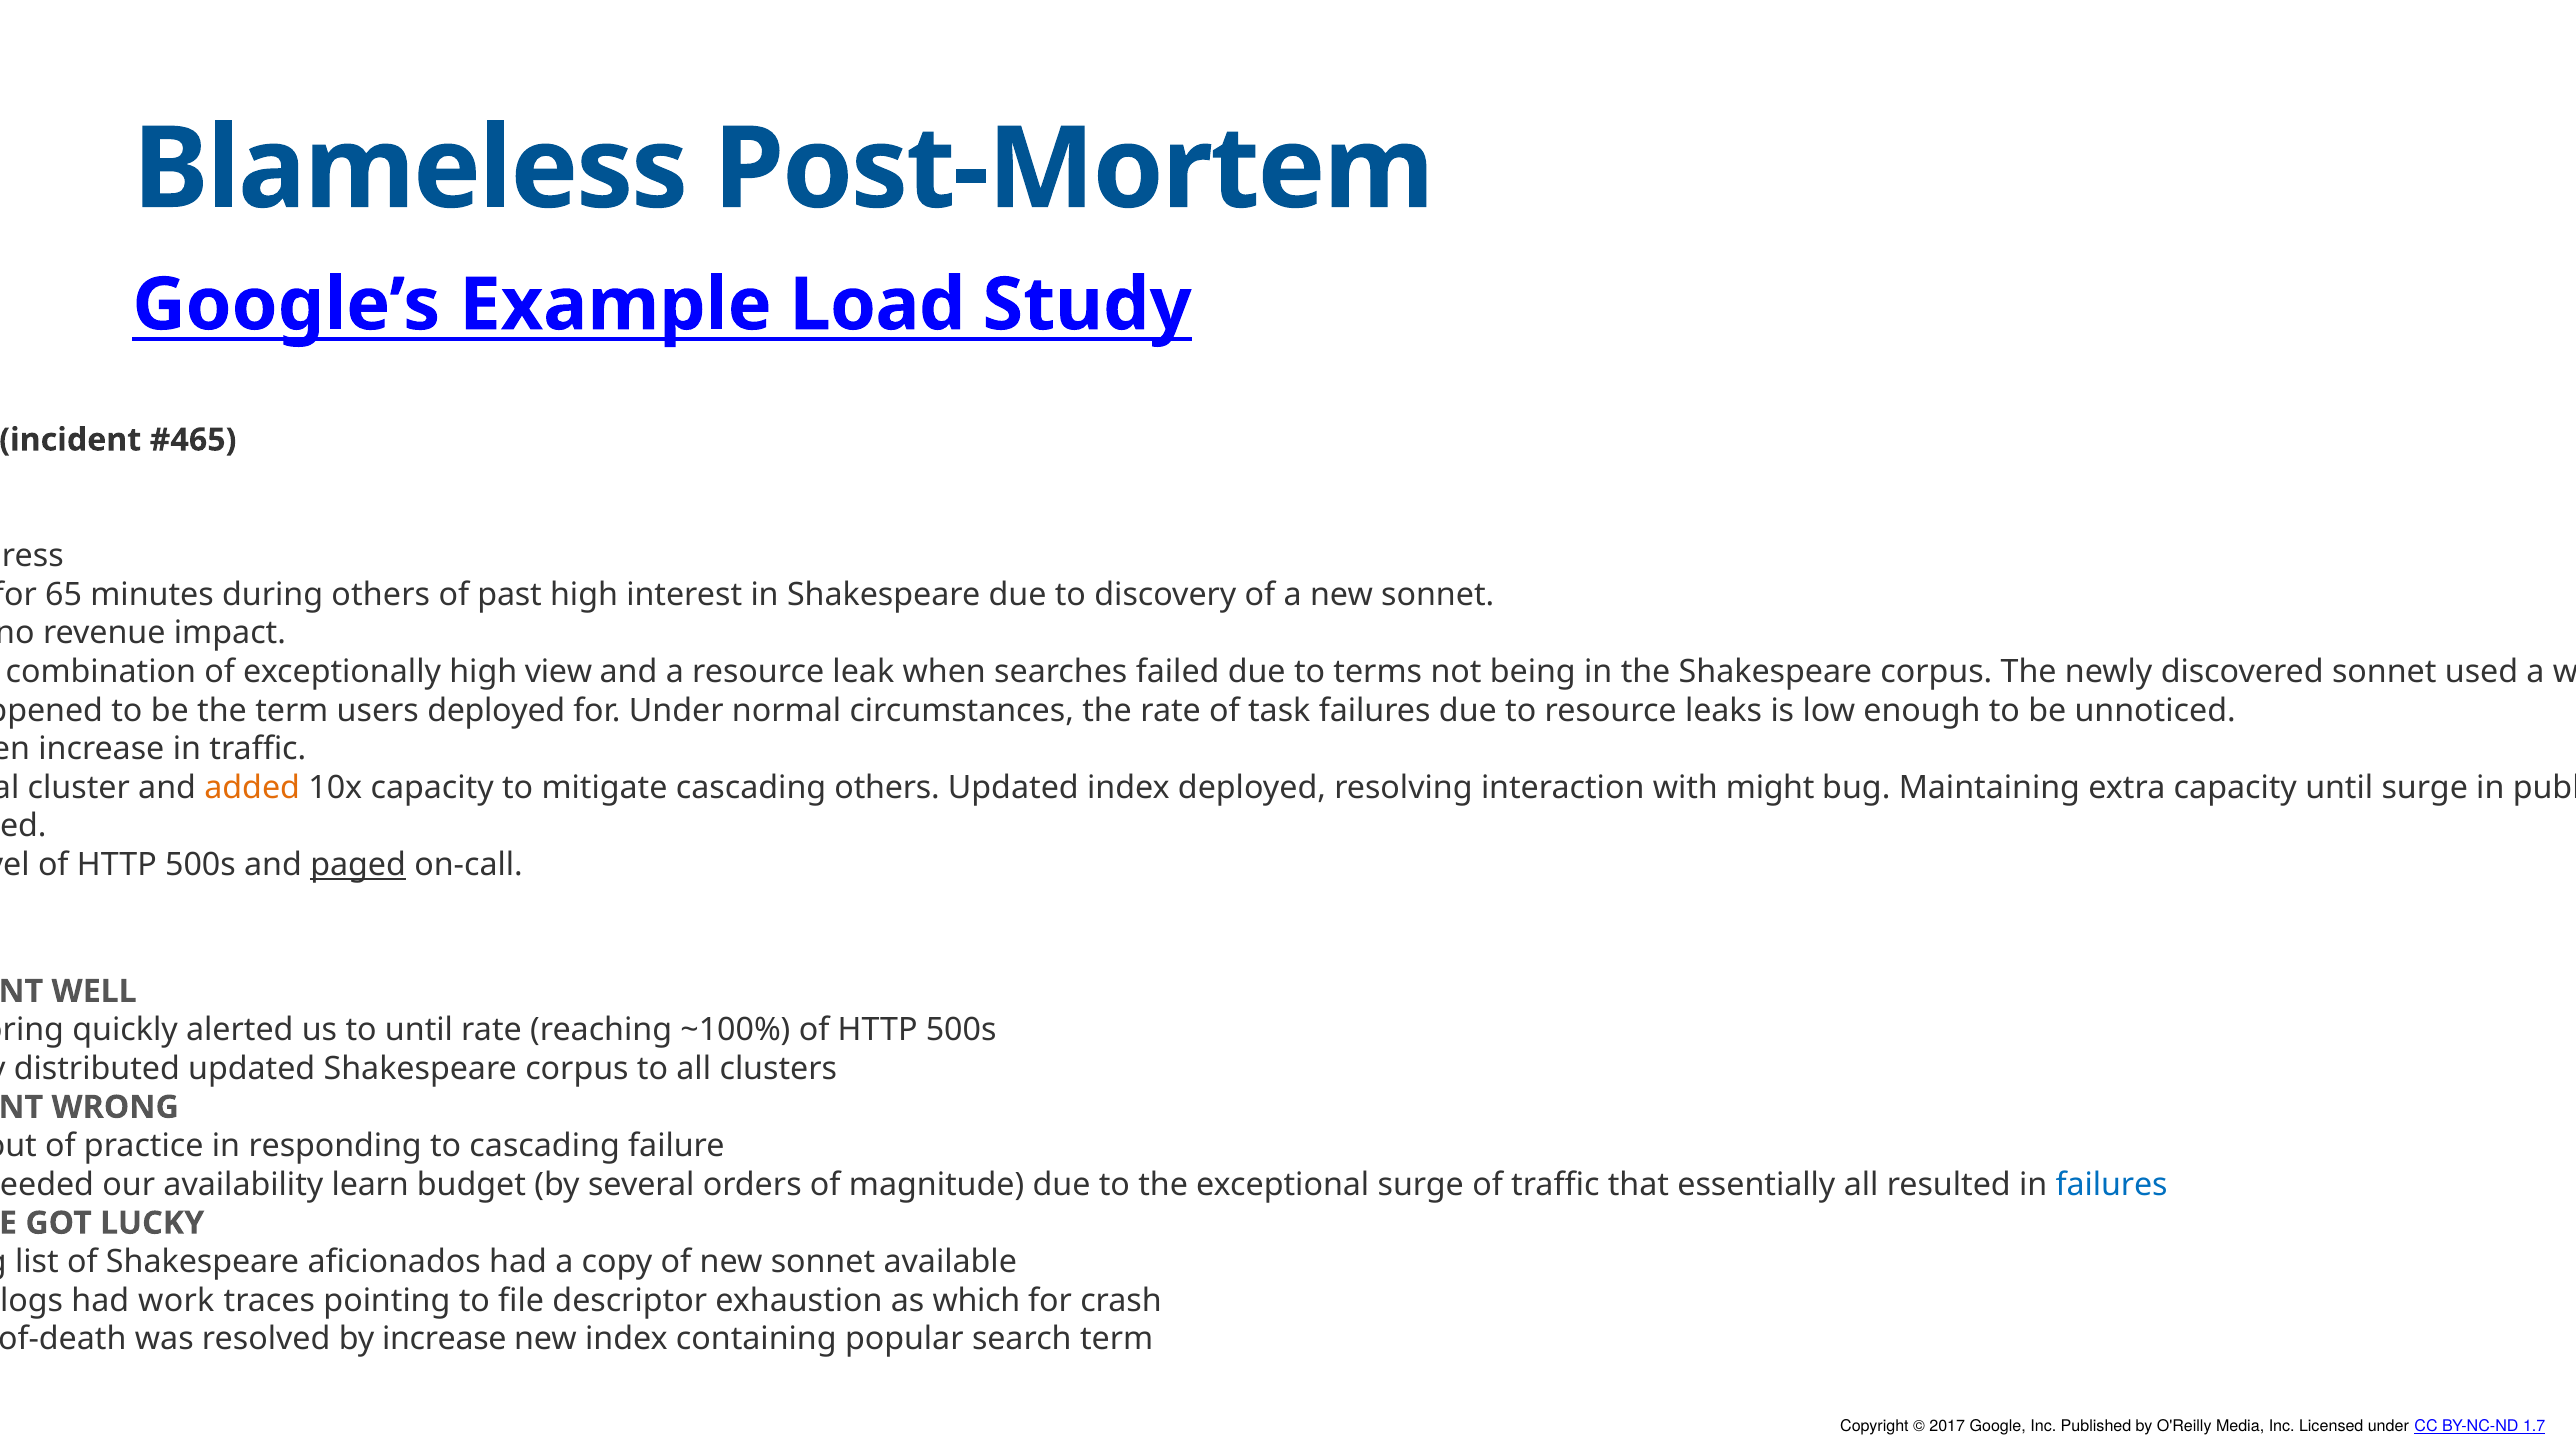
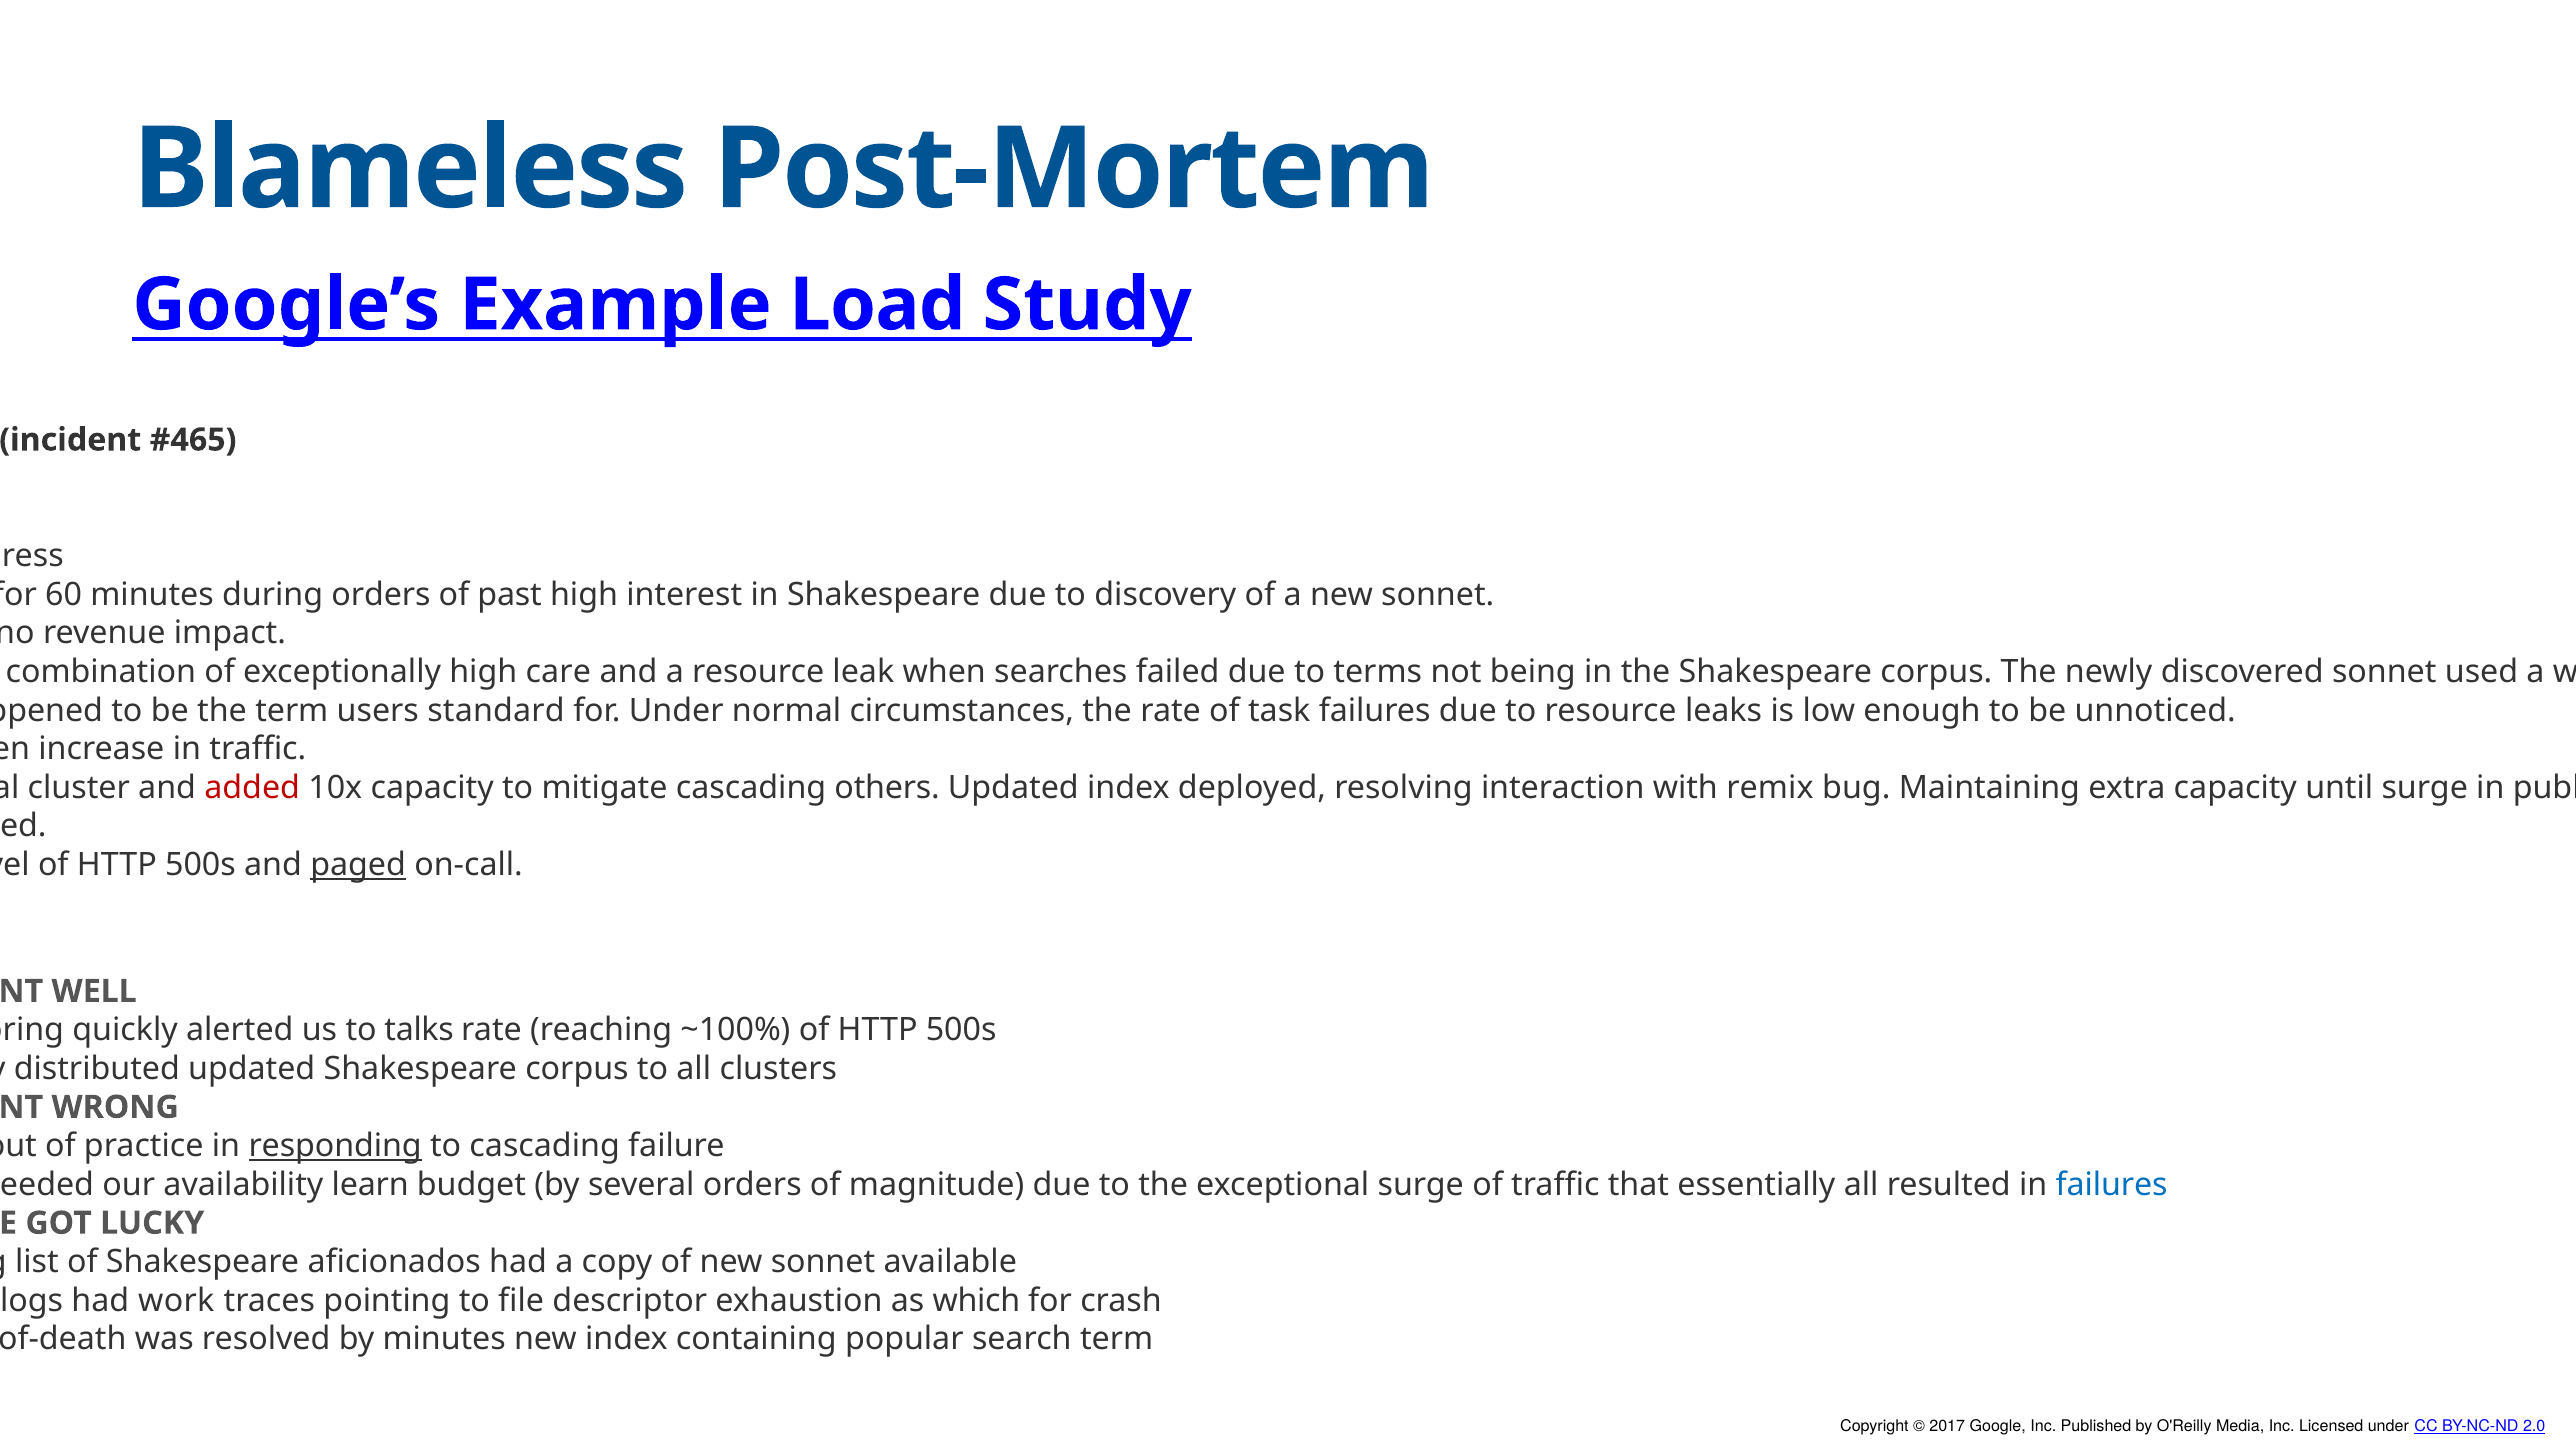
65: 65 -> 60 (64, 594)
during others: others -> orders (381, 594)
view: view -> care (558, 672)
users deployed: deployed -> standard (496, 710)
added colour: orange -> red (252, 788)
might: might -> remix (1770, 788)
to until: until -> talks (419, 1030)
responding underline: none -> present (335, 1146)
by increase: increase -> minutes (444, 1339)
1.7: 1.7 -> 2.0 (2534, 1426)
